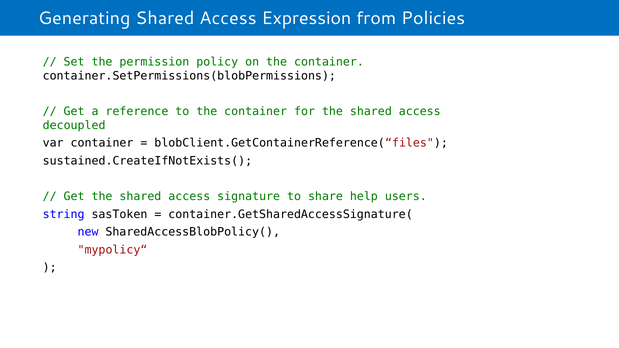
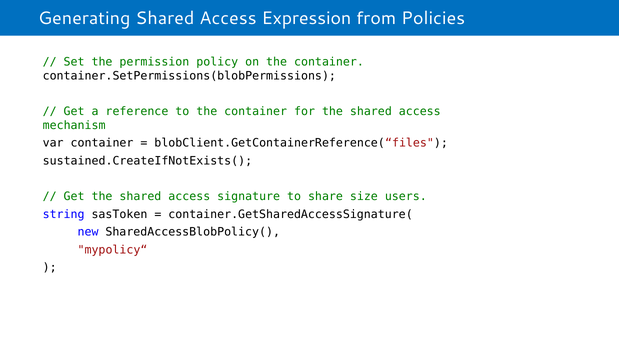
decoupled: decoupled -> mechanism (74, 125)
help: help -> size (364, 197)
